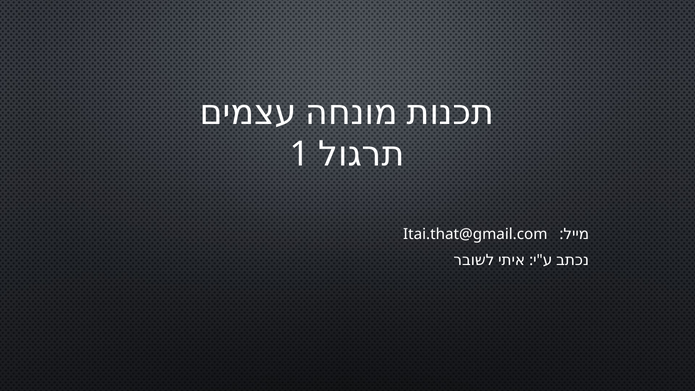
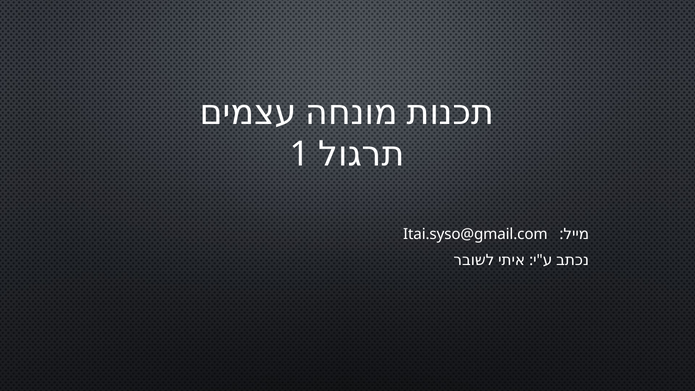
Itai.that@gmail.com: Itai.that@gmail.com -> Itai.syso@gmail.com (475, 234)
